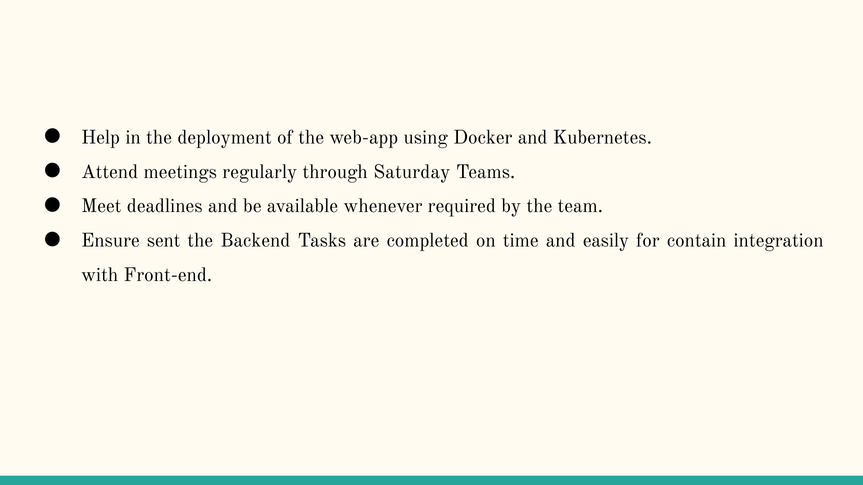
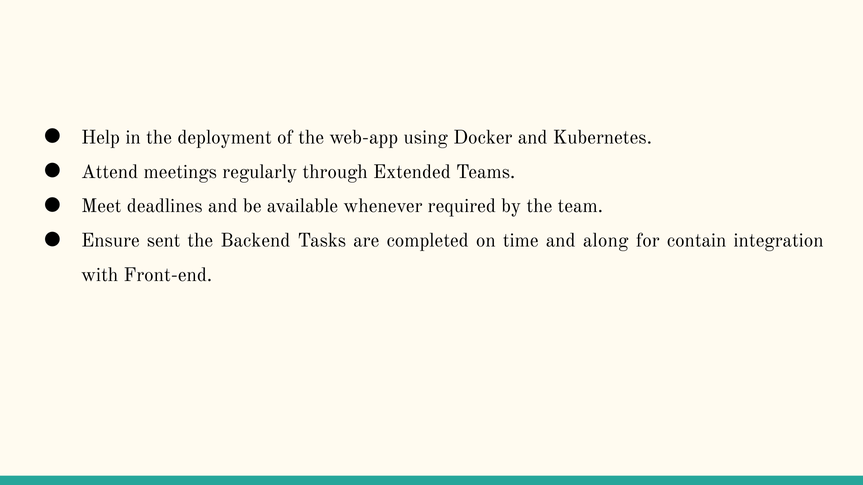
Saturday: Saturday -> Extended (412, 172)
easily: easily -> along (606, 241)
